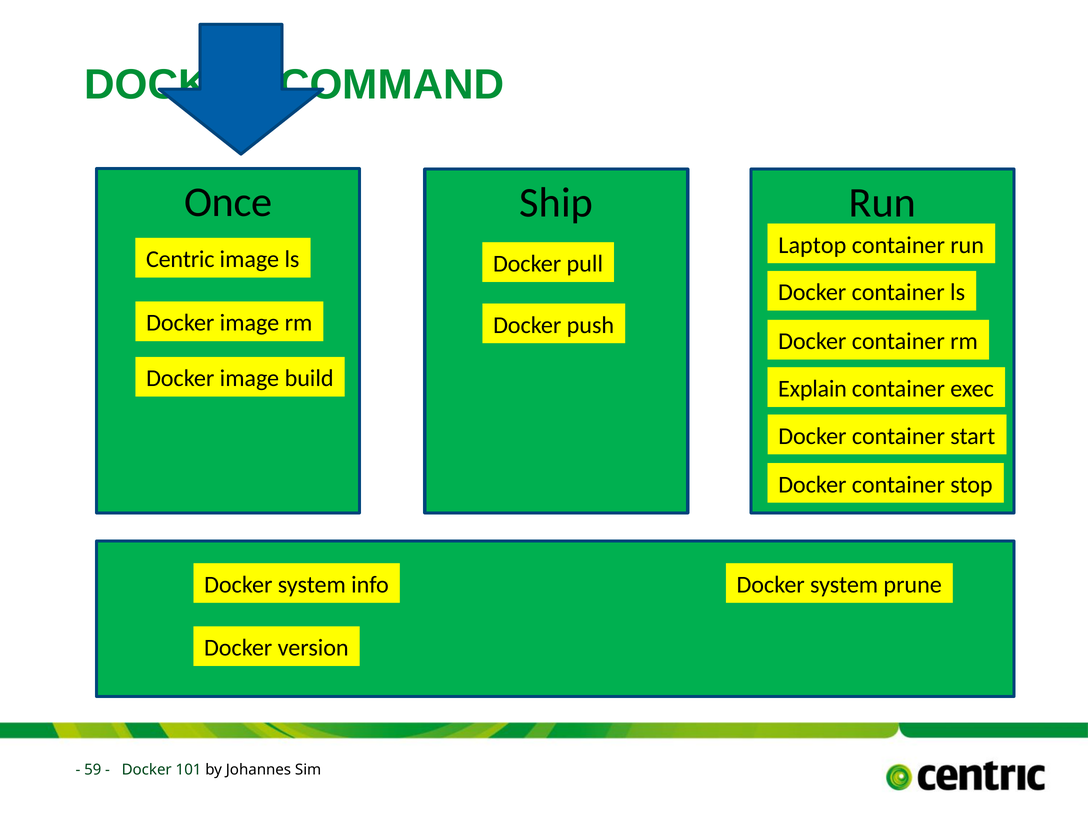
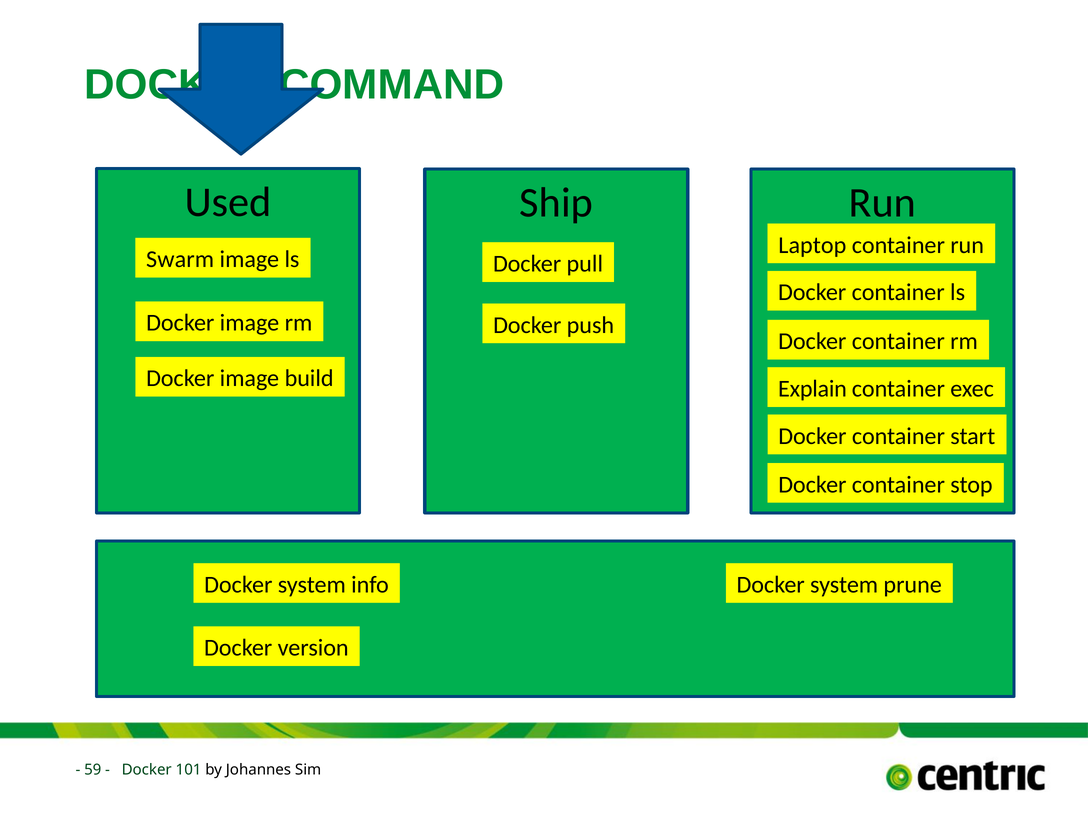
Once: Once -> Used (228, 202)
Centric: Centric -> Swarm (180, 259)
